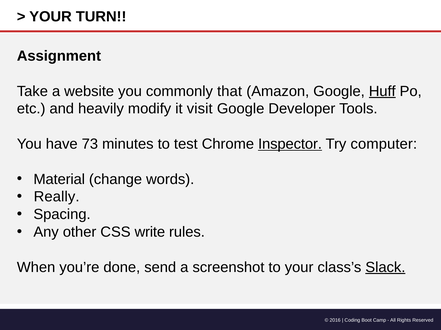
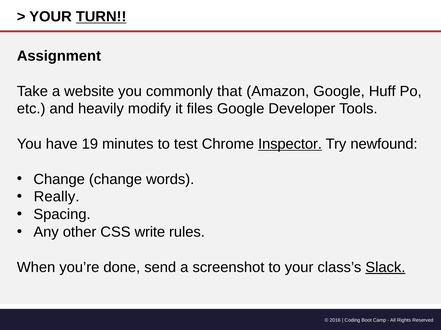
TURN underline: none -> present (101, 17)
Huff underline: present -> none (382, 91)
visit: visit -> files (200, 109)
73: 73 -> 19 (90, 144)
computer: computer -> newfound (384, 144)
Material: Material -> Change (59, 180)
